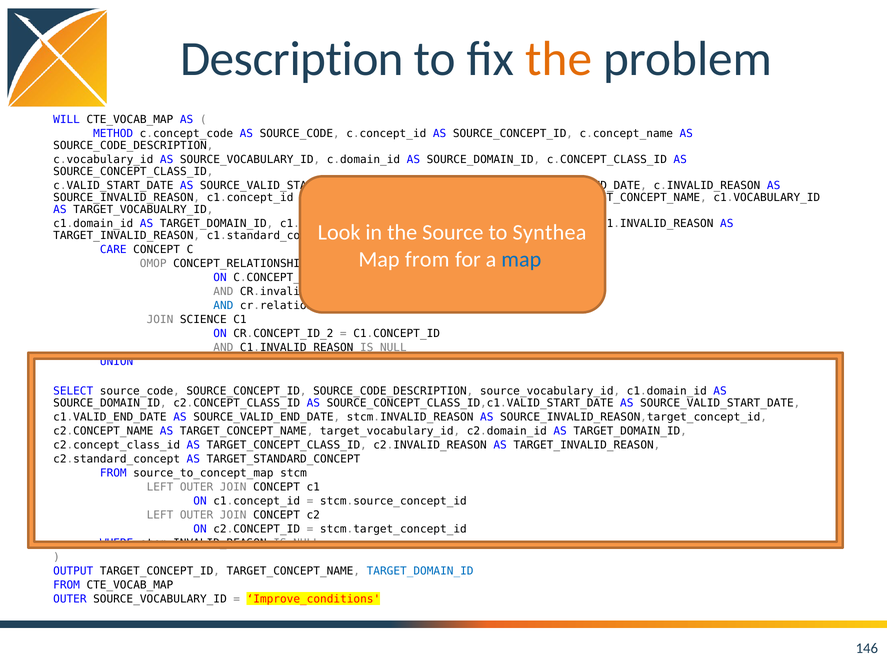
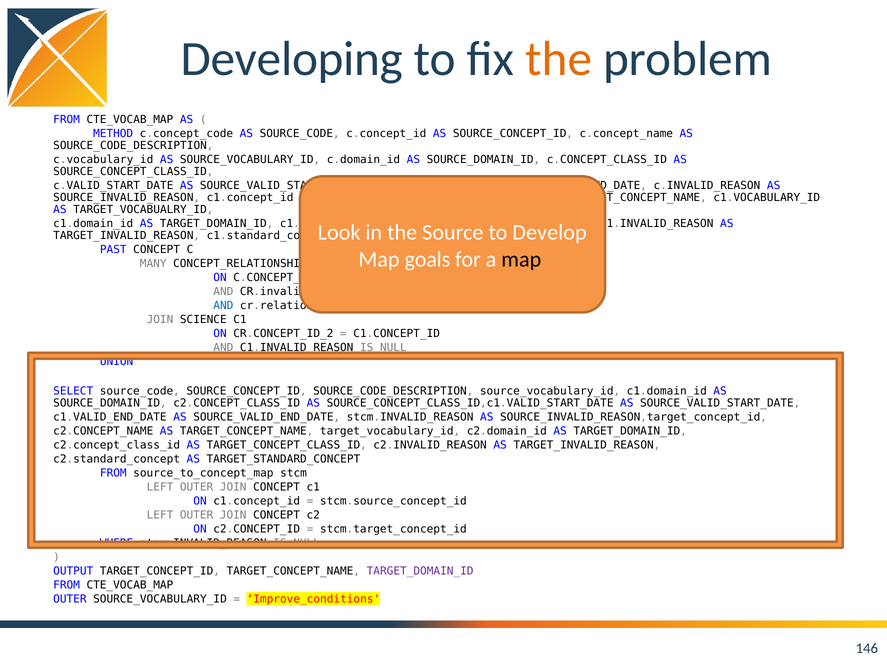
Description: Description -> Developing (292, 59)
WILL: WILL -> FROM (67, 120)
Synthea: Synthea -> Develop (550, 233)
CARE: CARE -> PAST (113, 250)
Map from: from -> goals (427, 259)
map colour: blue -> black (521, 259)
OMOP: OMOP -> MANY (153, 264)
TARGET_DOMAIN_ID colour: blue -> purple (420, 571)
